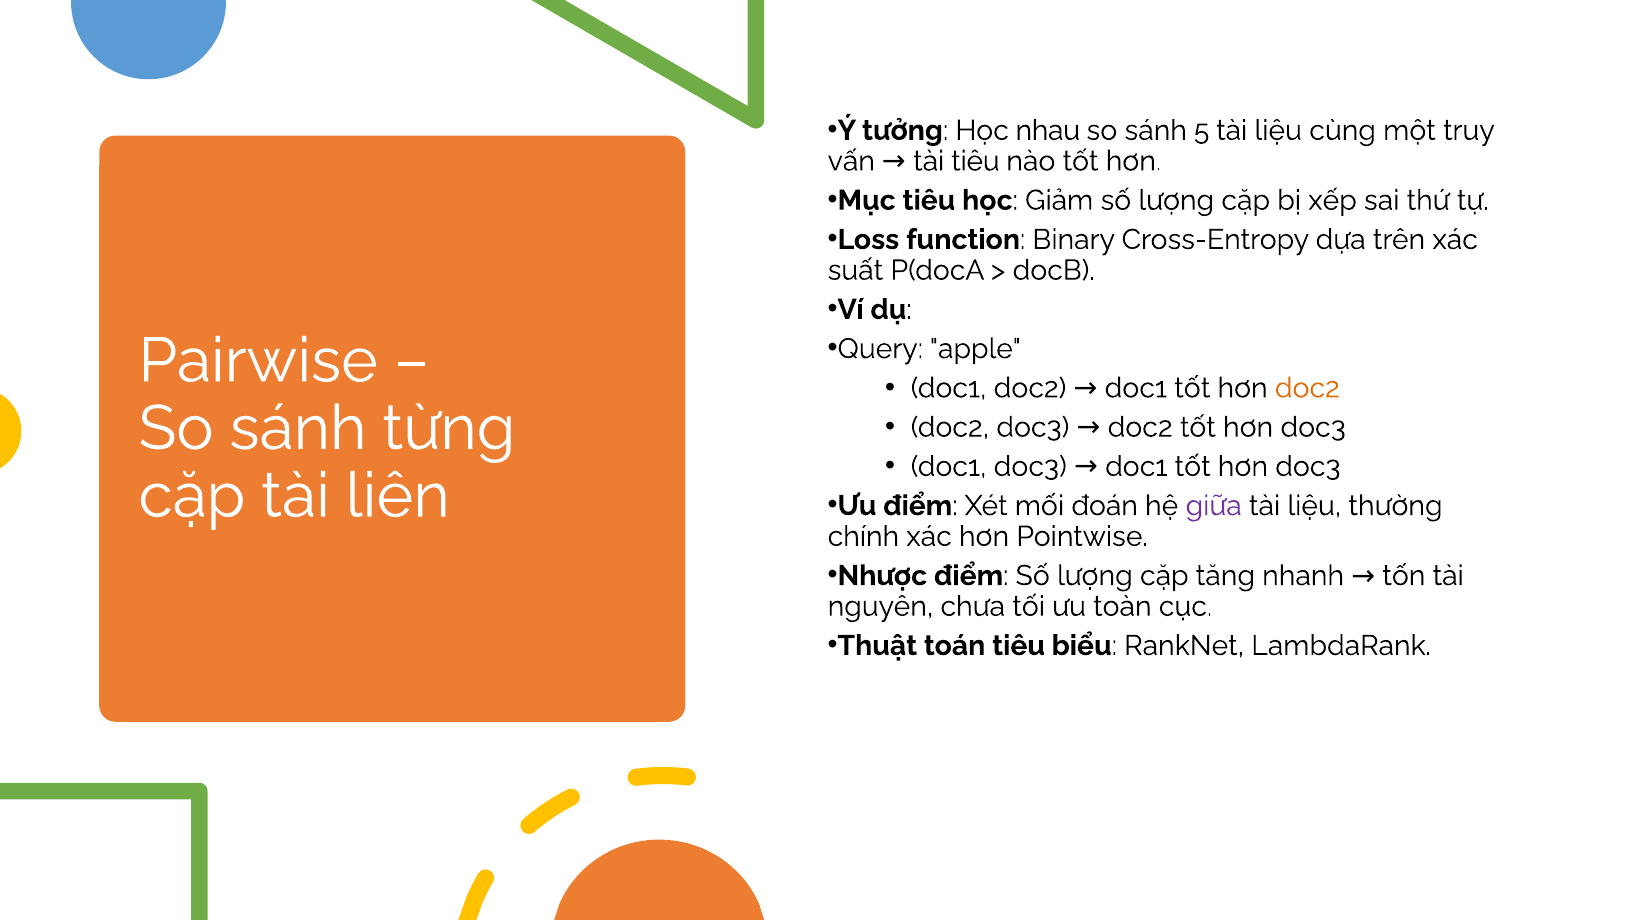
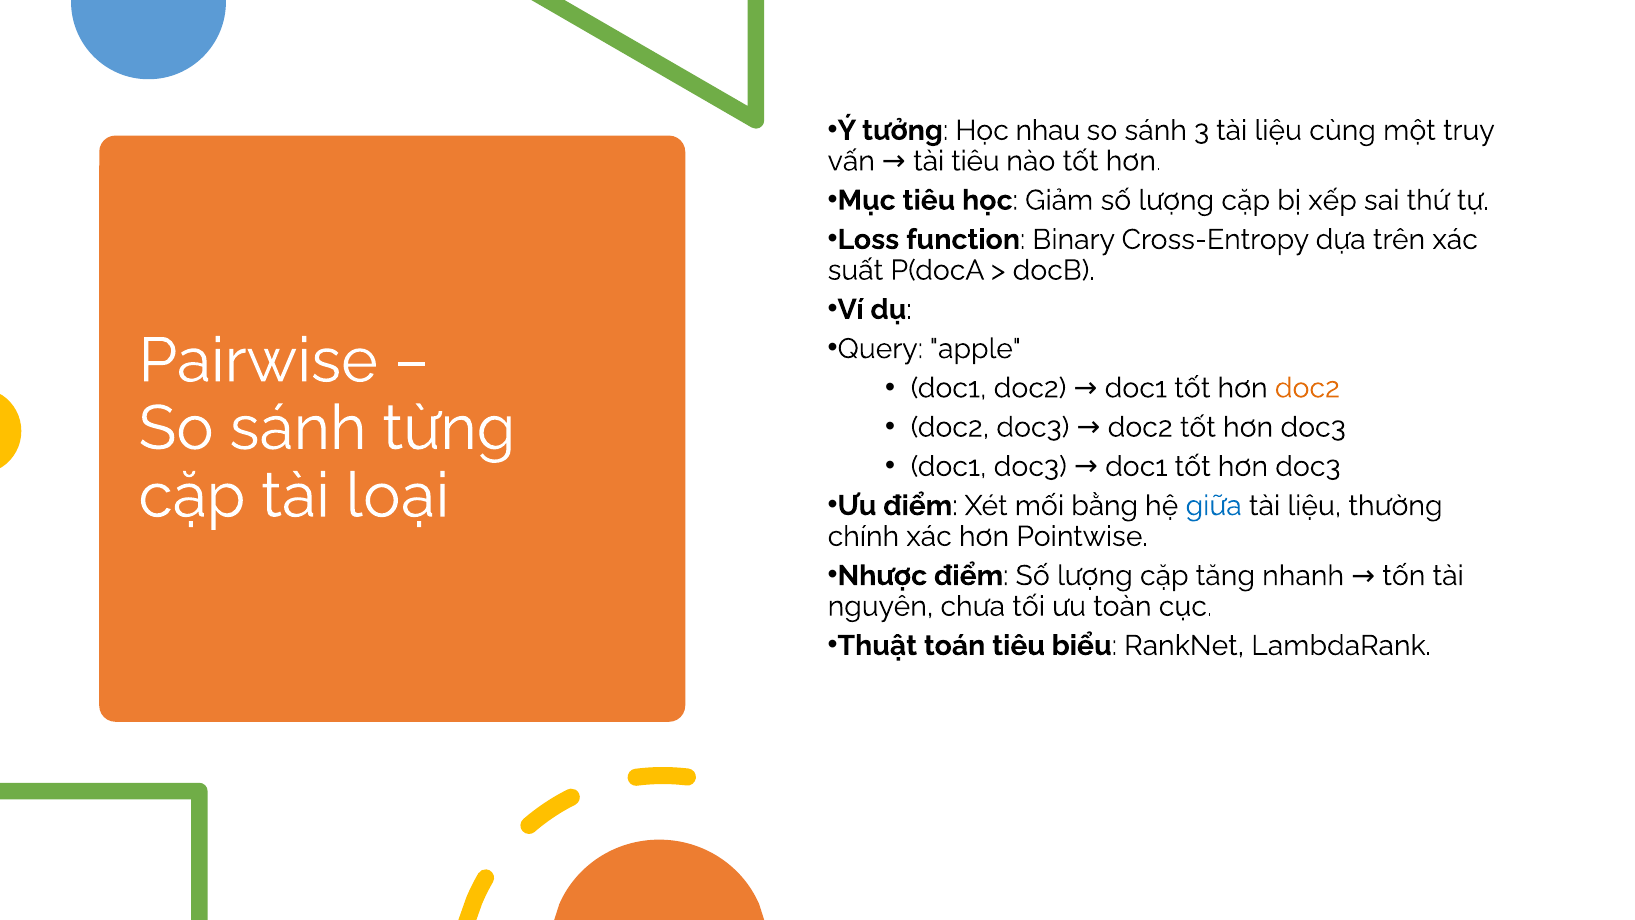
5: 5 -> 3 (1202, 130)
liên: liên -> loại (397, 496)
đoán: đoán -> bằng (1105, 506)
giữa colour: purple -> blue (1214, 506)
